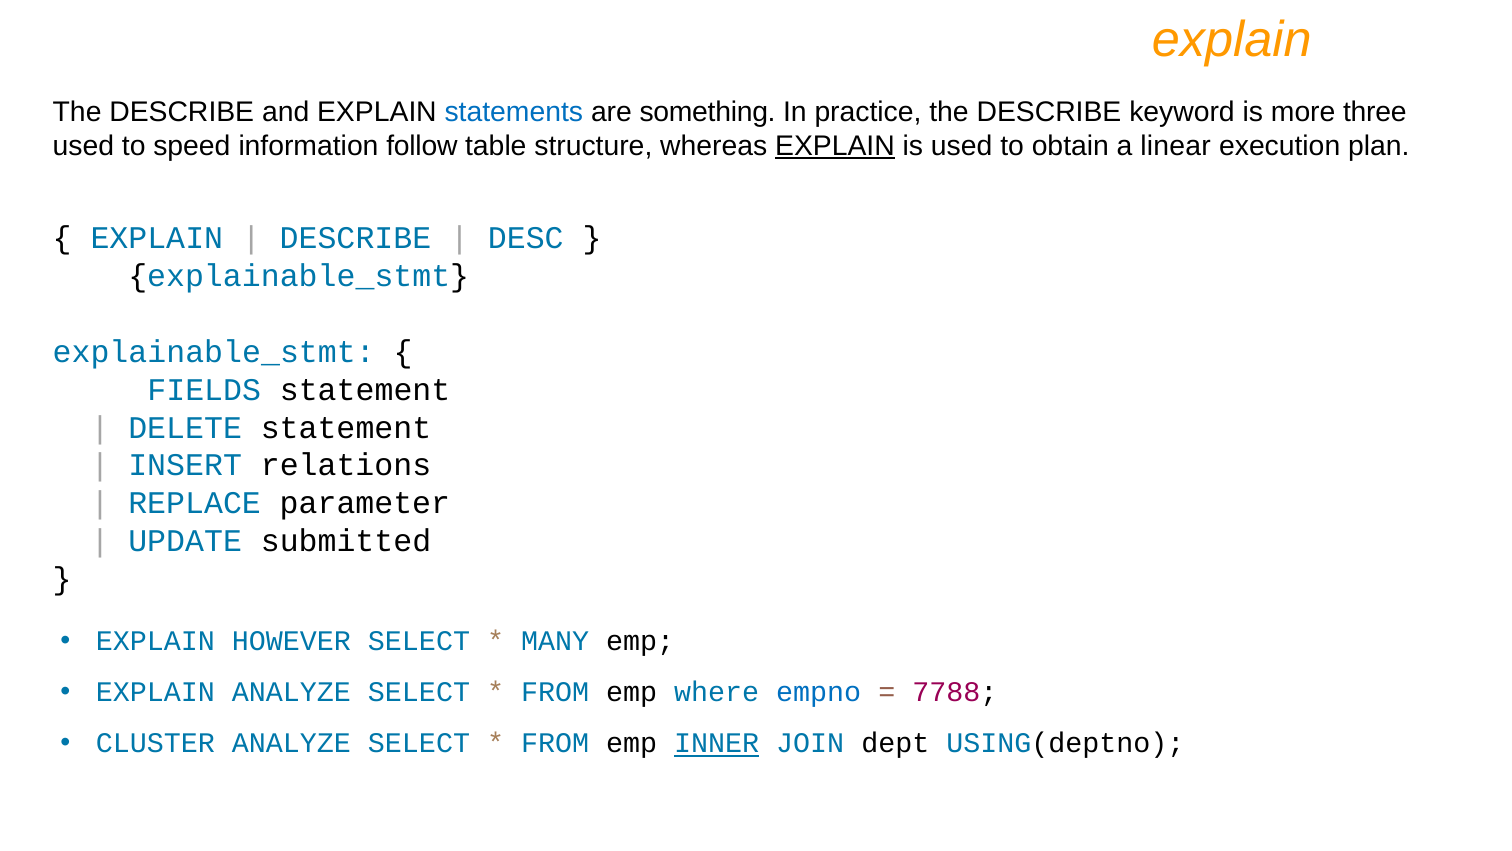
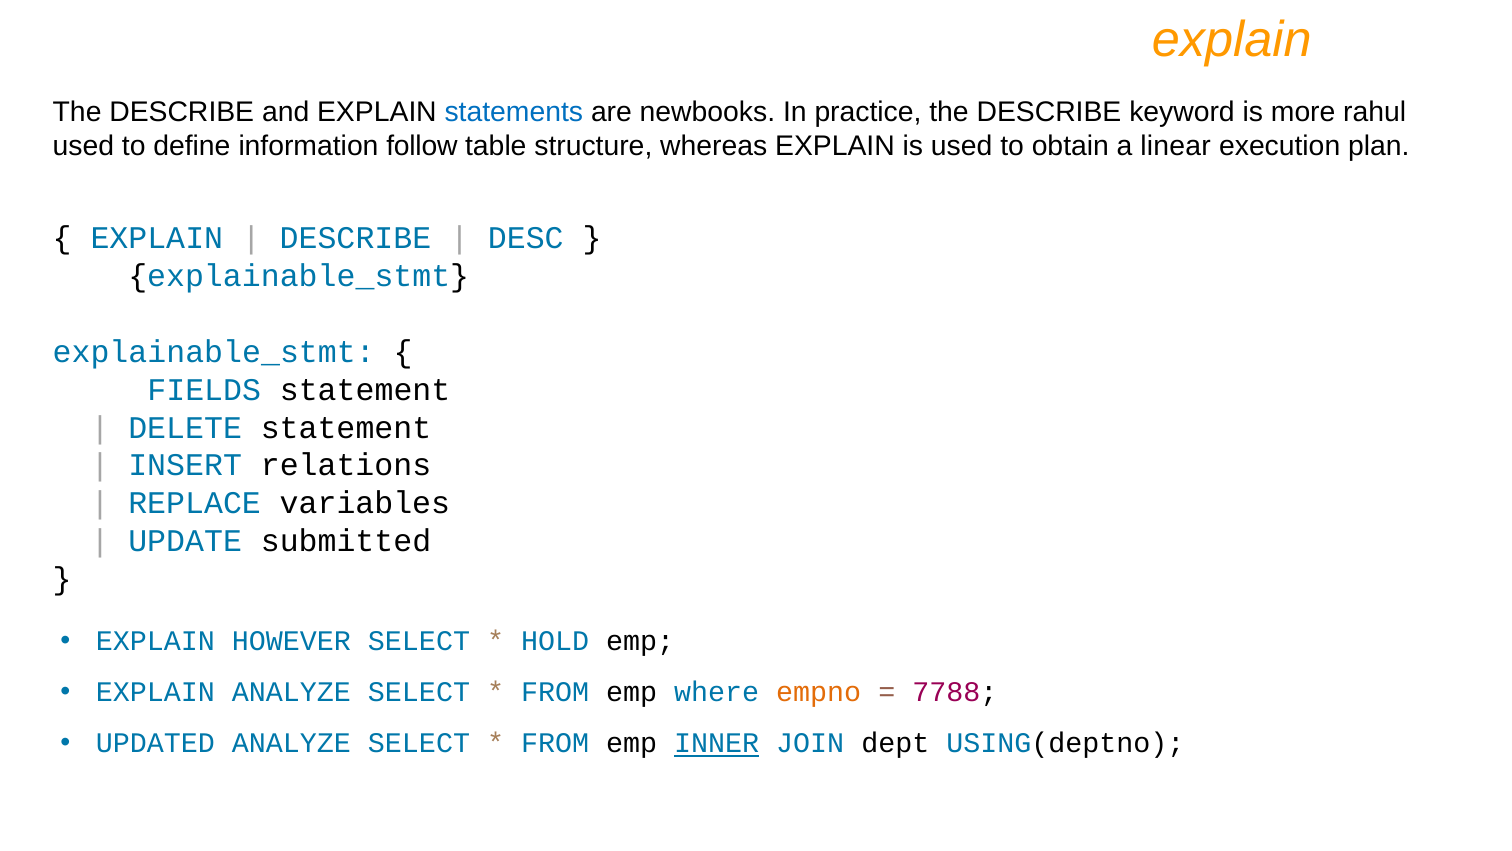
something: something -> newbooks (707, 112)
three: three -> rahul (1375, 112)
speed: speed -> define (192, 146)
EXPLAIN underline: present -> none (835, 146)
parameter: parameter -> variables (365, 503)
MANY: MANY -> HOLD (555, 641)
empno colour: blue -> orange (819, 692)
CLUSTER: CLUSTER -> UPDATED (155, 743)
